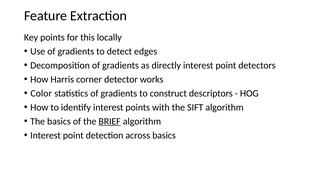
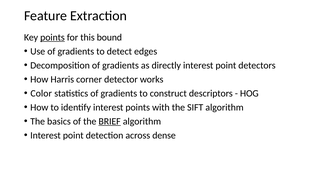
points underline: none -> present (52, 37)
locally: locally -> bound (109, 37)
across basics: basics -> dense (164, 135)
